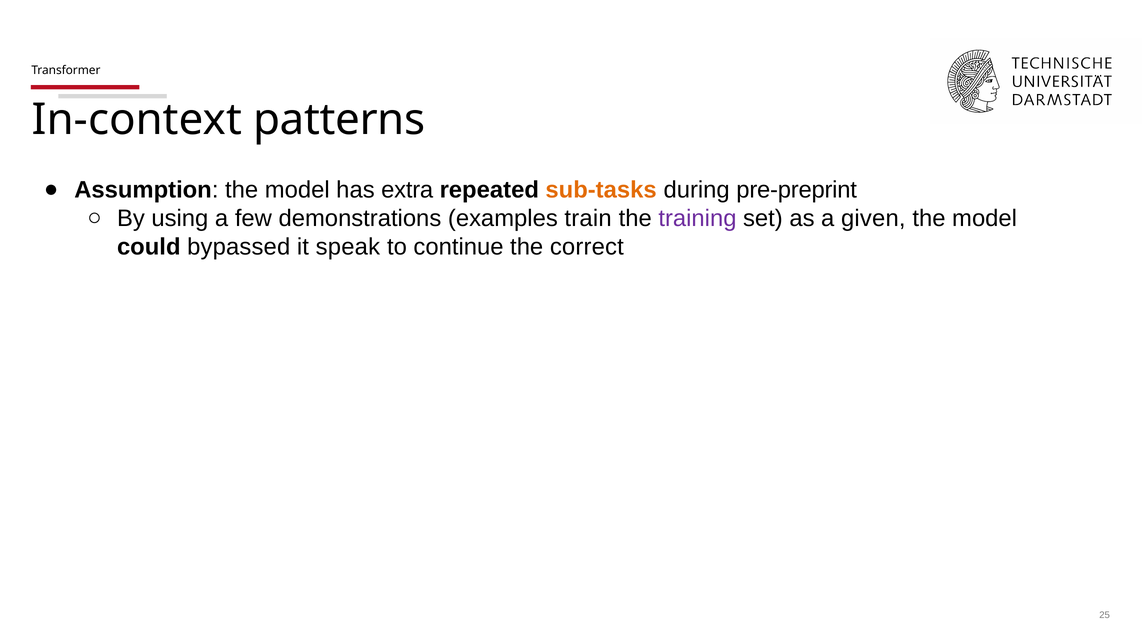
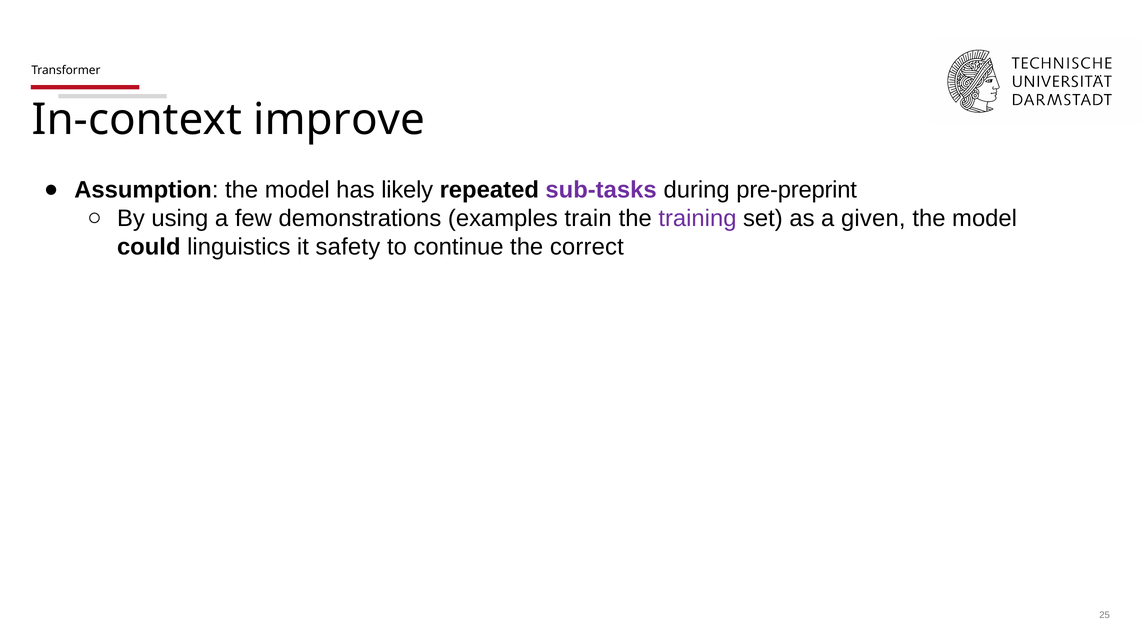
patterns: patterns -> improve (339, 120)
extra: extra -> likely (407, 190)
sub-tasks colour: orange -> purple (601, 190)
bypassed: bypassed -> linguistics (239, 247)
speak: speak -> safety (348, 247)
